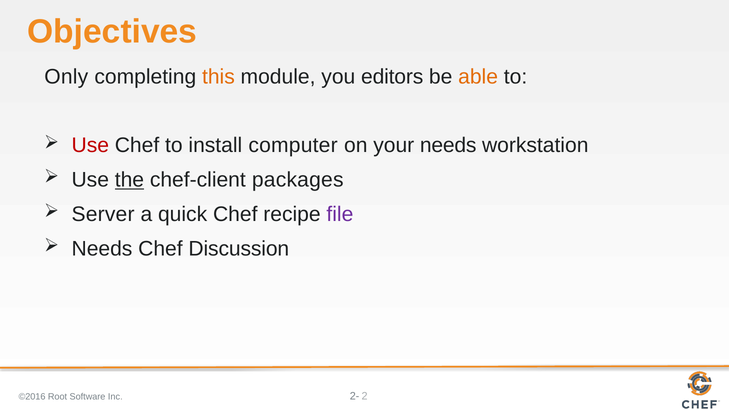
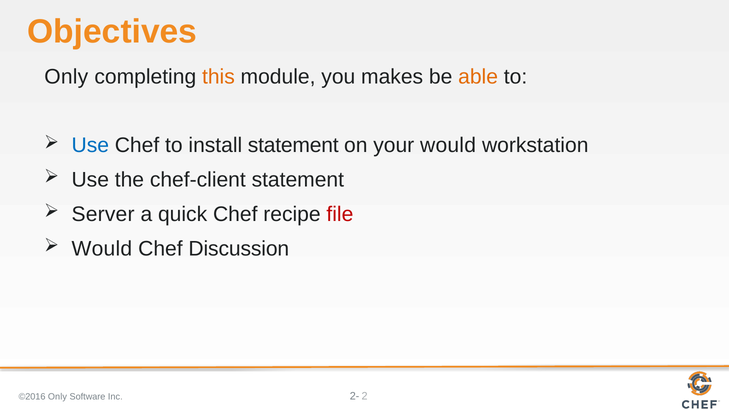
editors: editors -> makes (392, 77)
Use colour: red -> blue (90, 146)
install computer: computer -> statement (293, 146)
your needs: needs -> would (448, 146)
the underline: present -> none (129, 180)
chef-client packages: packages -> statement (298, 180)
file colour: purple -> red (340, 214)
Needs: Needs -> Would (102, 249)
©2016 Root: Root -> Only (57, 397)
